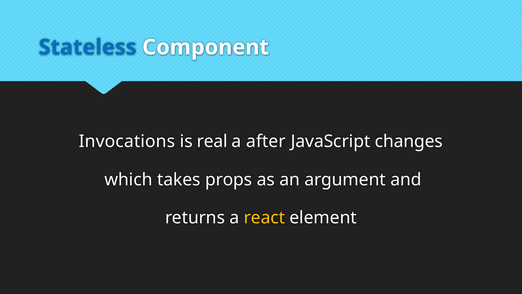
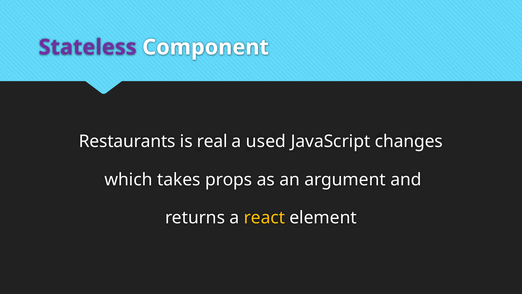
Stateless colour: blue -> purple (88, 47)
Invocations: Invocations -> Restaurants (127, 141)
after: after -> used (266, 141)
